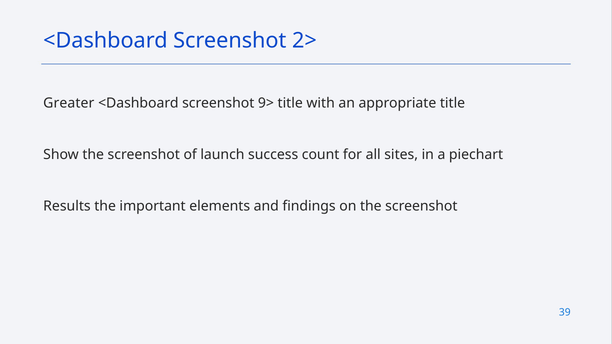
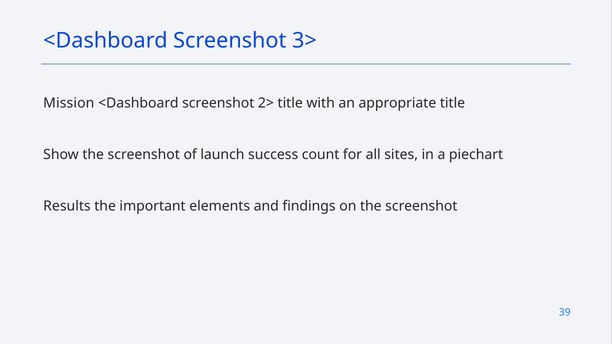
2>: 2> -> 3> (304, 41)
Greater: Greater -> Mission (69, 103)
9>: 9> -> 2> (266, 103)
